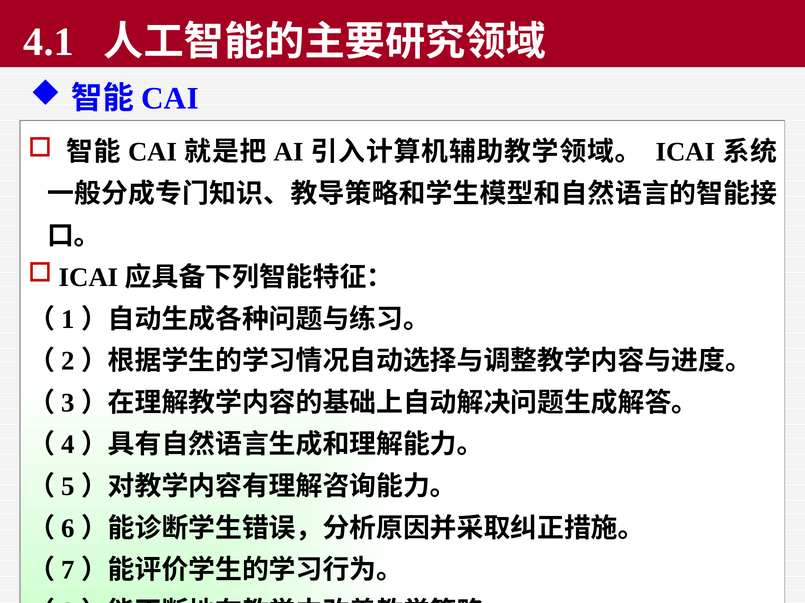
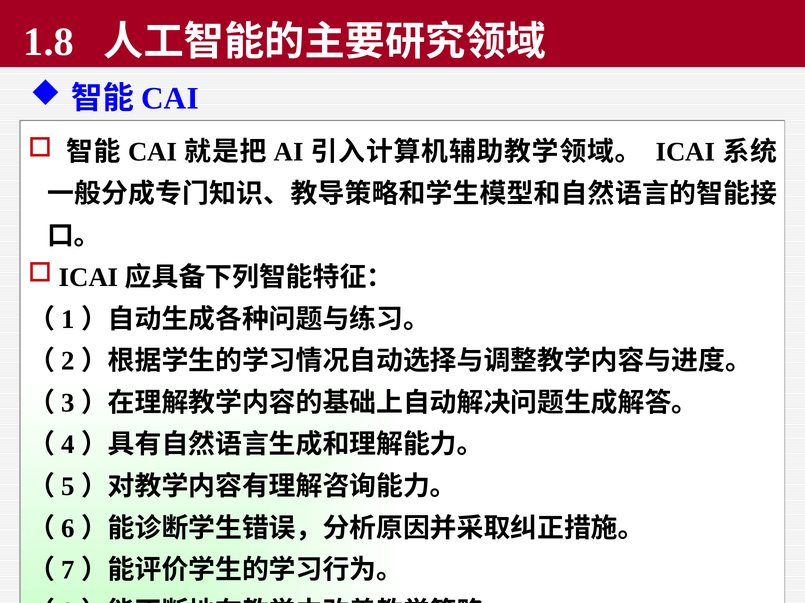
4.1: 4.1 -> 1.8 (49, 42)
